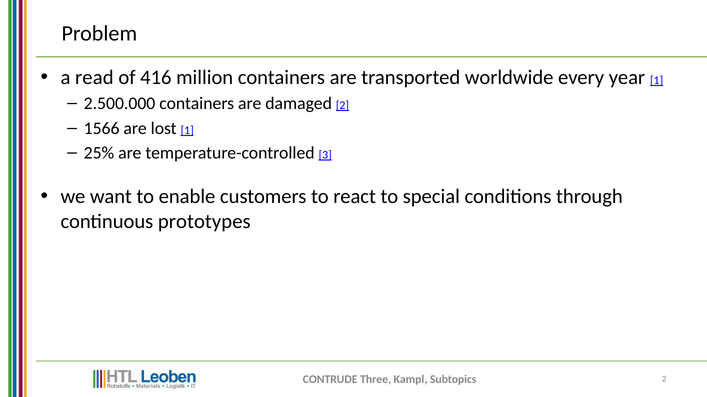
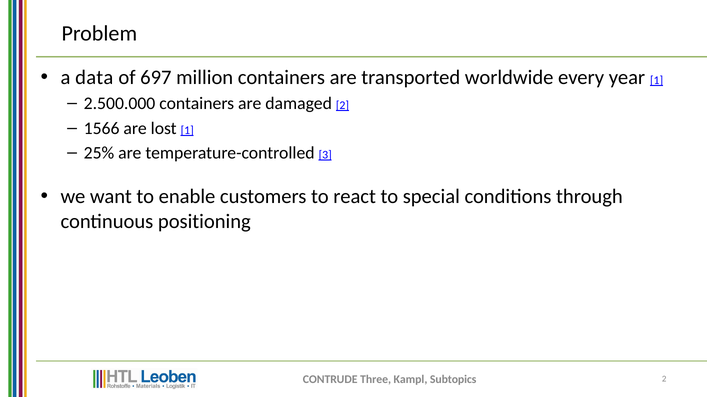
read: read -> data (94, 77)
416: 416 -> 697 (156, 77)
prototypes: prototypes -> positioning (204, 222)
